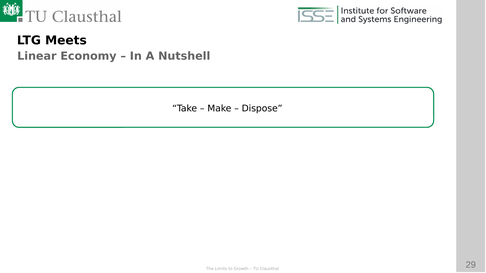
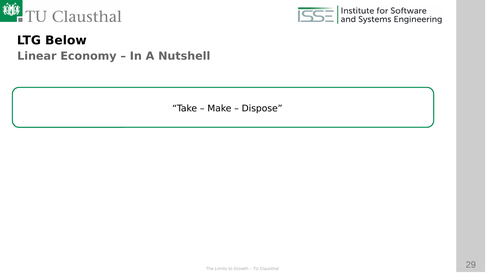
Meets: Meets -> Below (66, 40)
